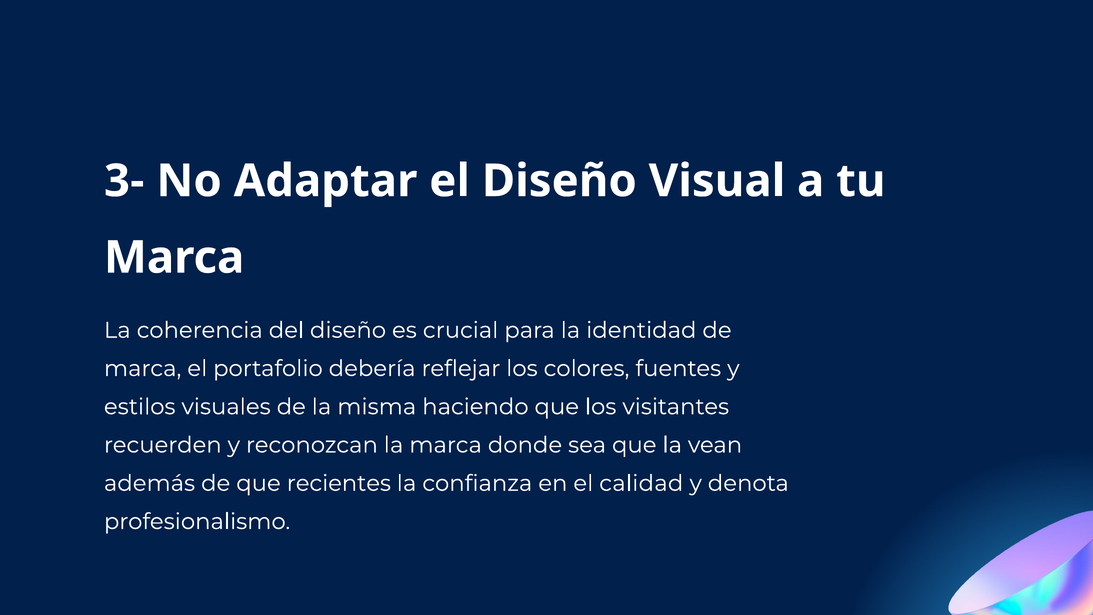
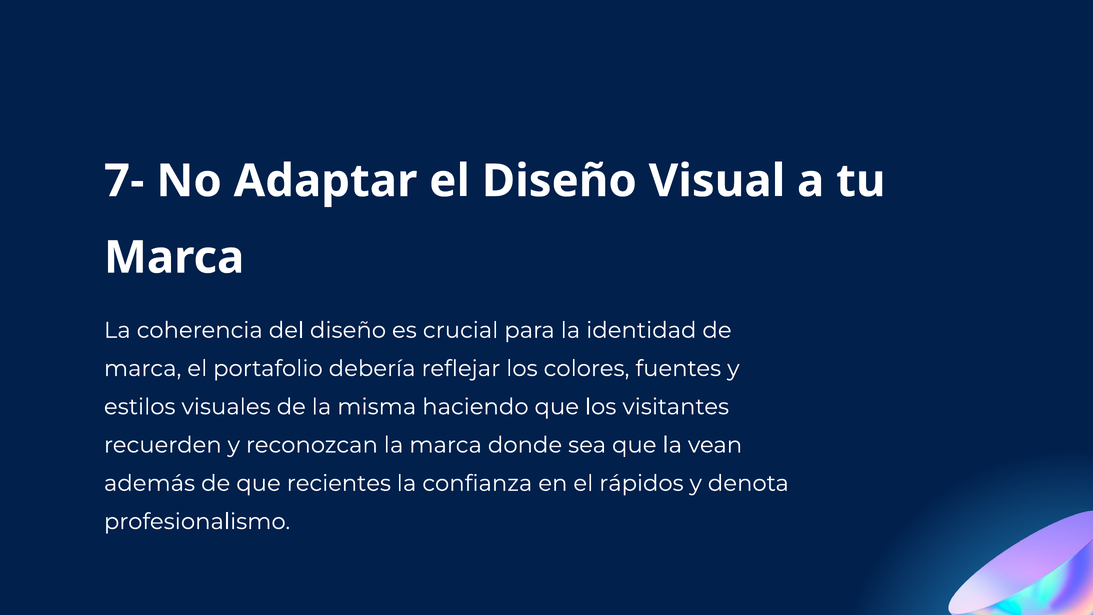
3-: 3- -> 7- (124, 181)
calidad: calidad -> rápidos (641, 483)
